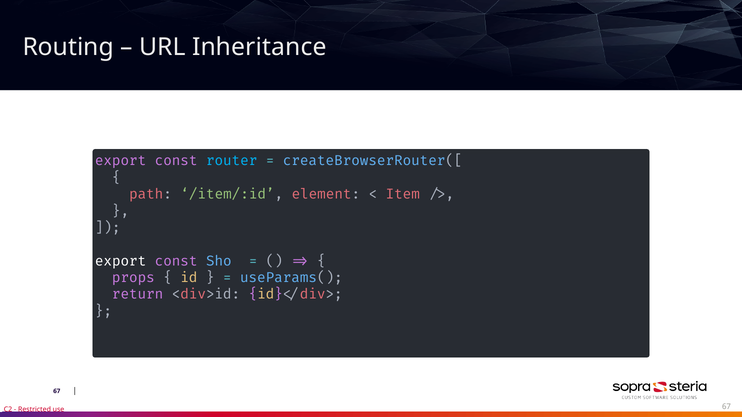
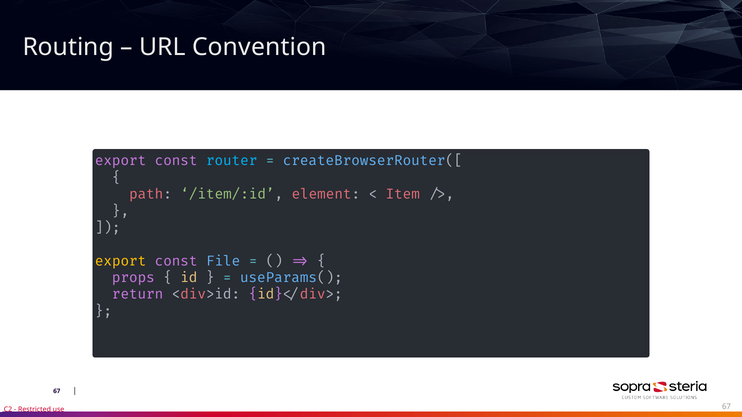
Inheritance: Inheritance -> Convention (259, 47)
export colour: white -> yellow (121, 261)
Show: Show -> File (223, 261)
